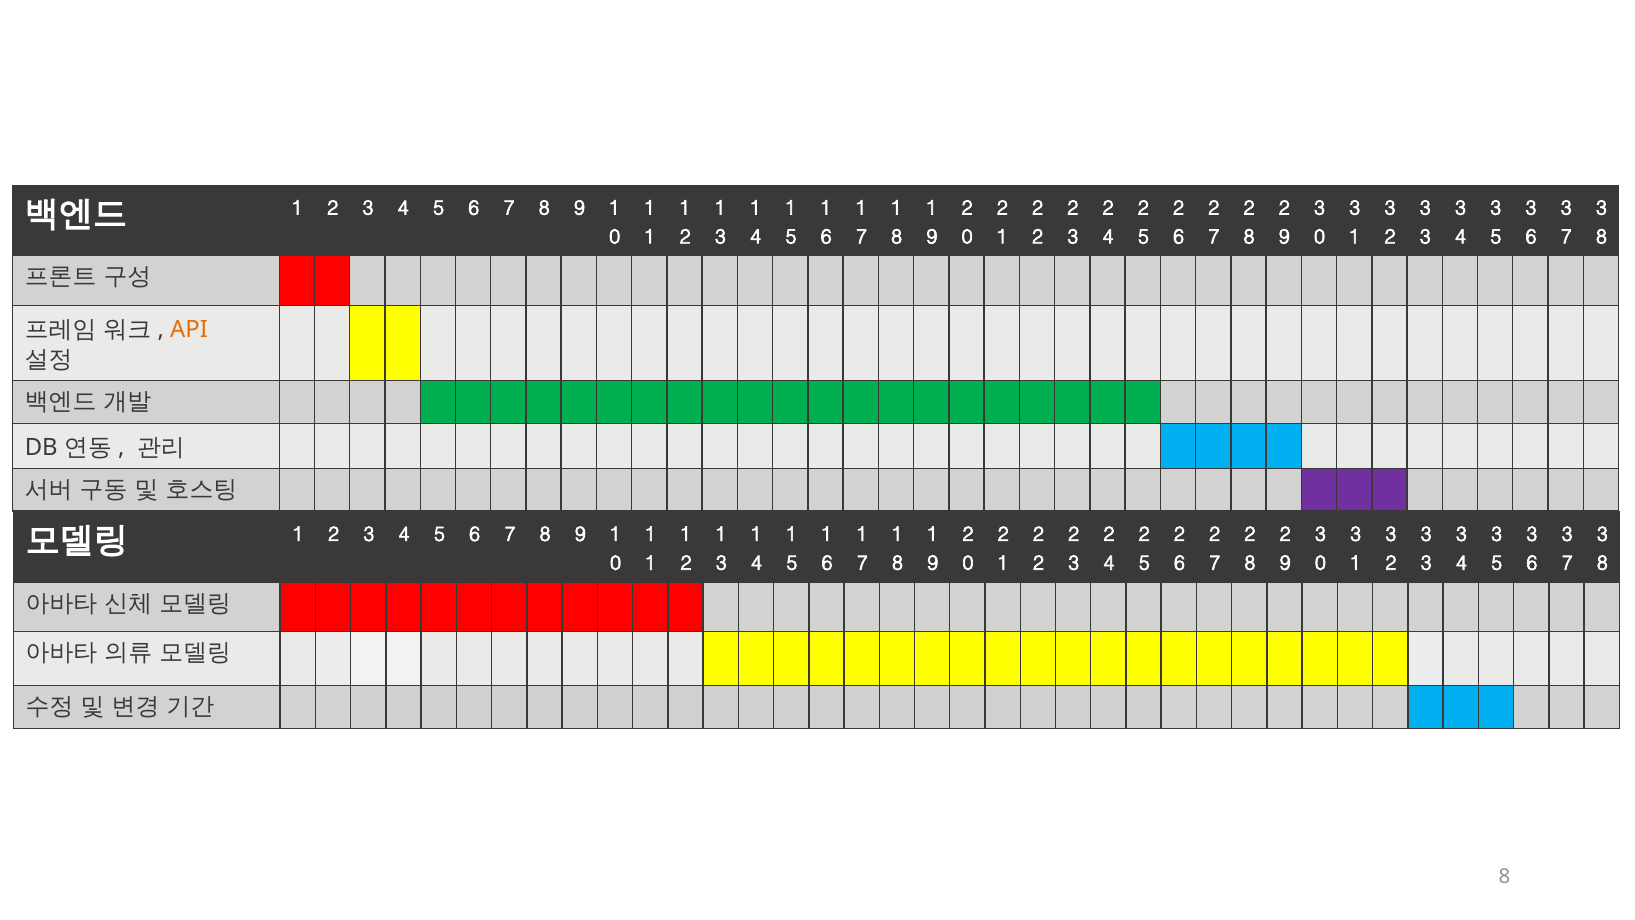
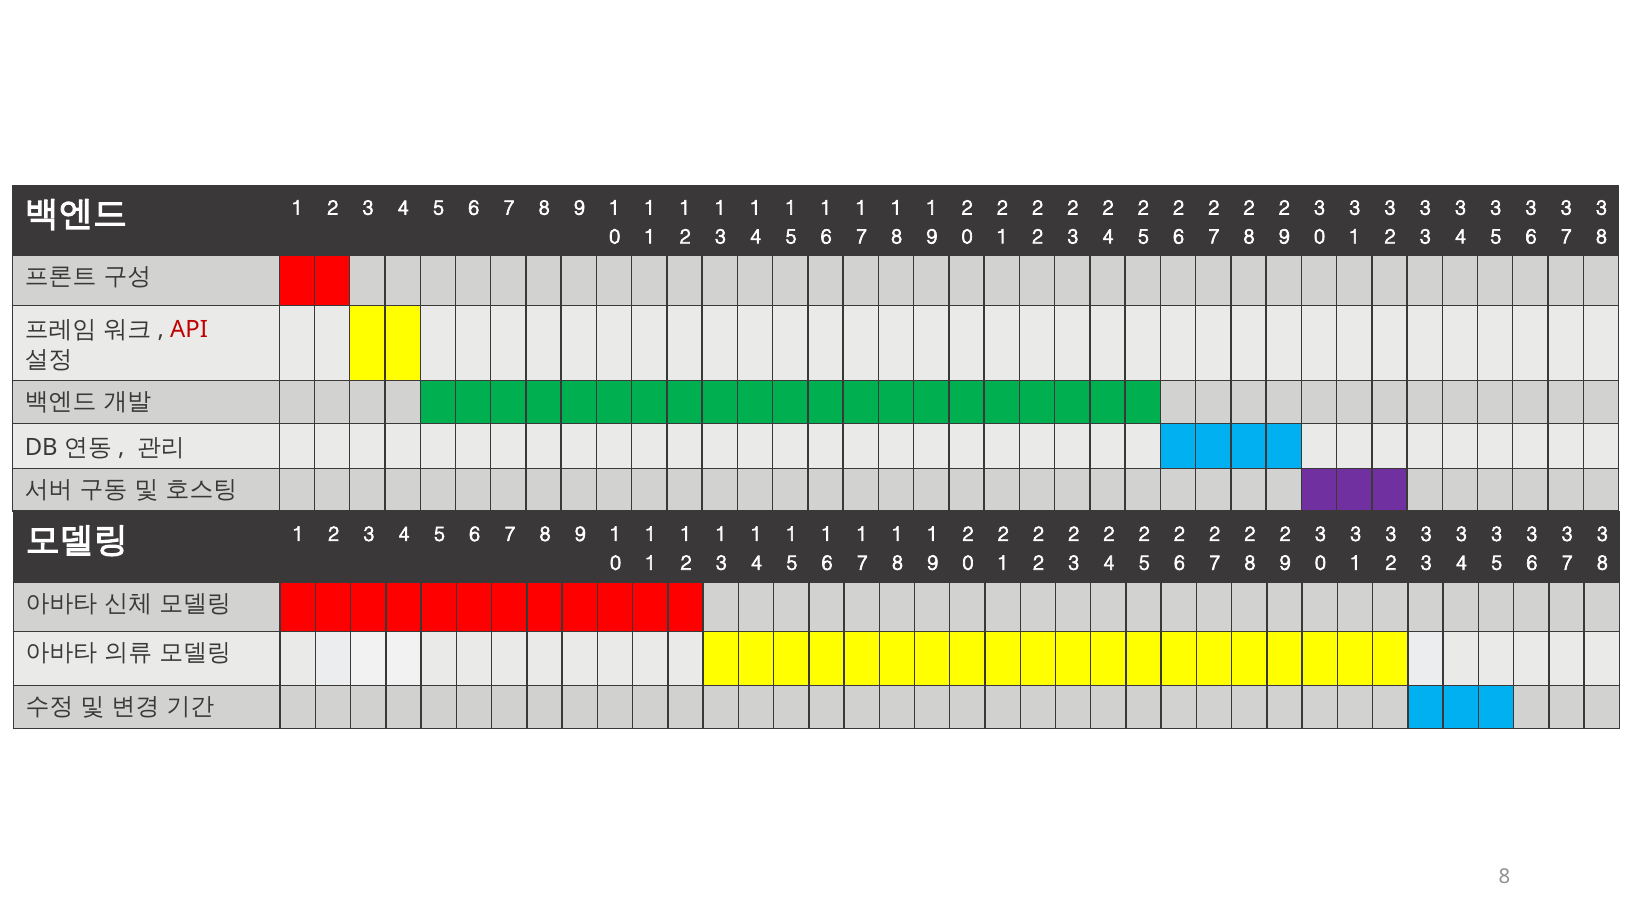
API colour: orange -> red (189, 329)
